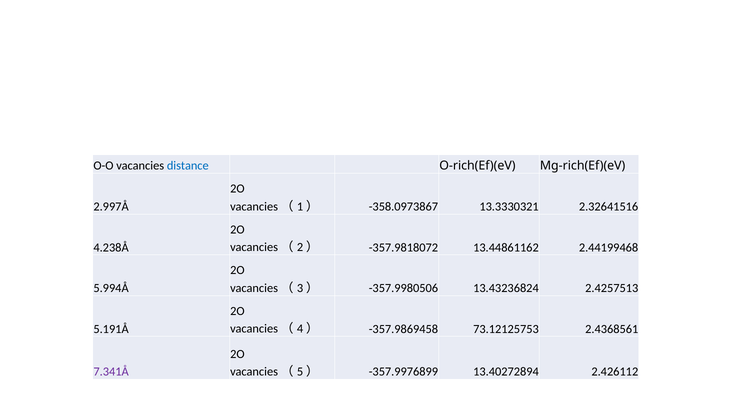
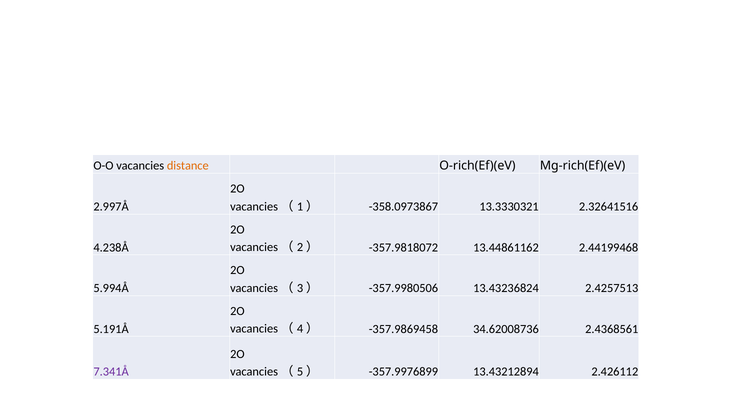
distance colour: blue -> orange (188, 166)
73.12125753: 73.12125753 -> 34.62008736 (506, 329)
13.40272894: 13.40272894 -> 13.43212894 (506, 372)
